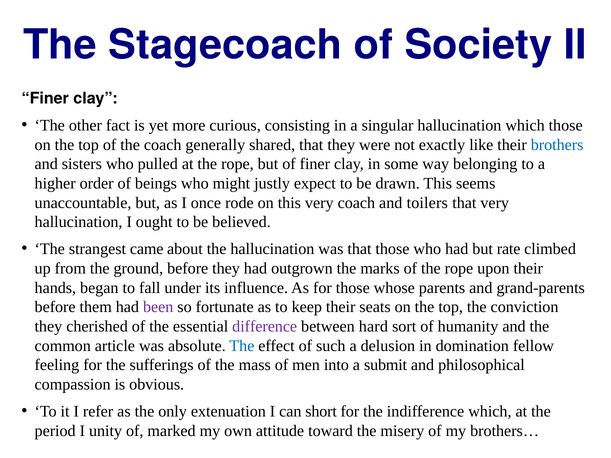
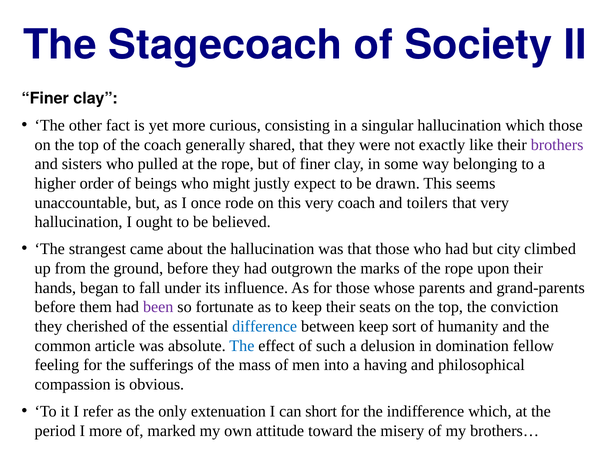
brothers colour: blue -> purple (557, 145)
rate: rate -> city (509, 249)
difference colour: purple -> blue (265, 327)
between hard: hard -> keep (374, 327)
submit: submit -> having (386, 365)
I unity: unity -> more (106, 431)
